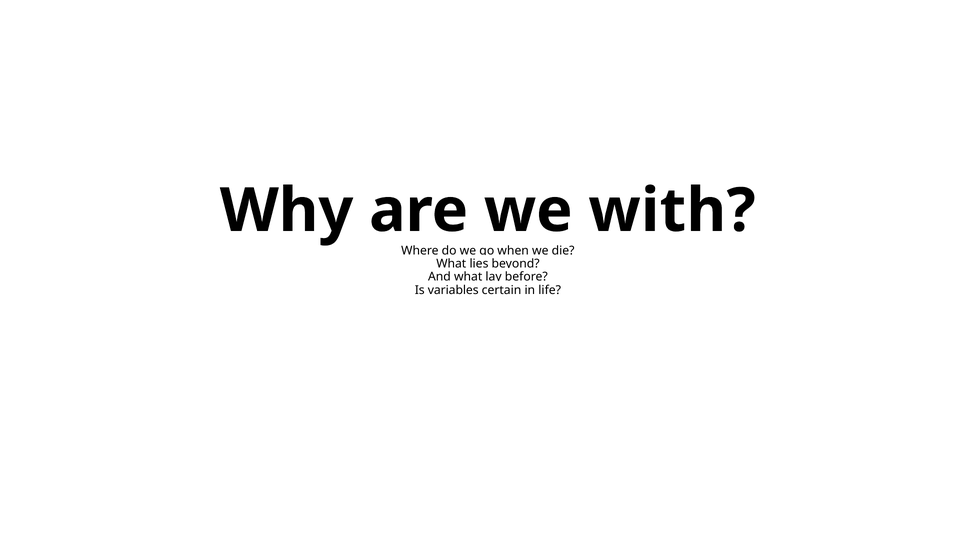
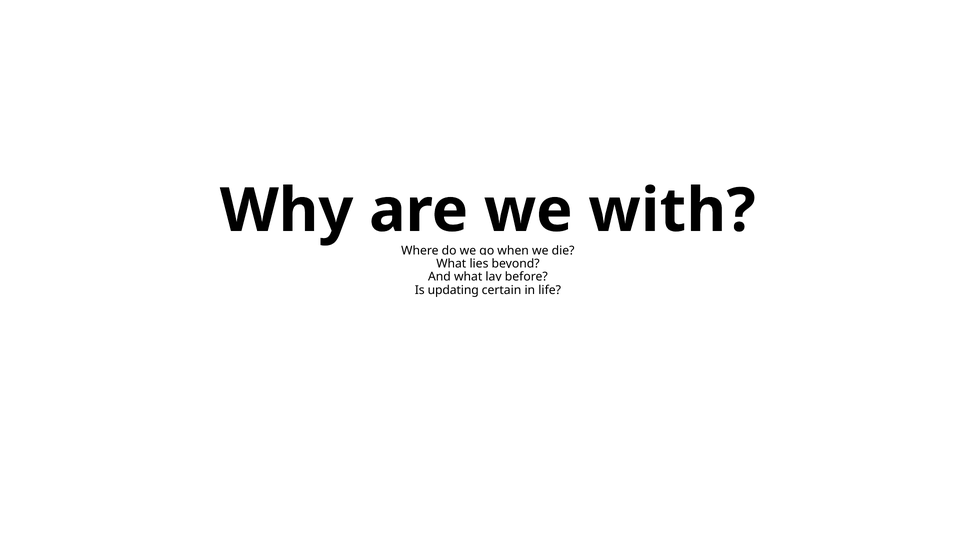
variables: variables -> updating (453, 290)
